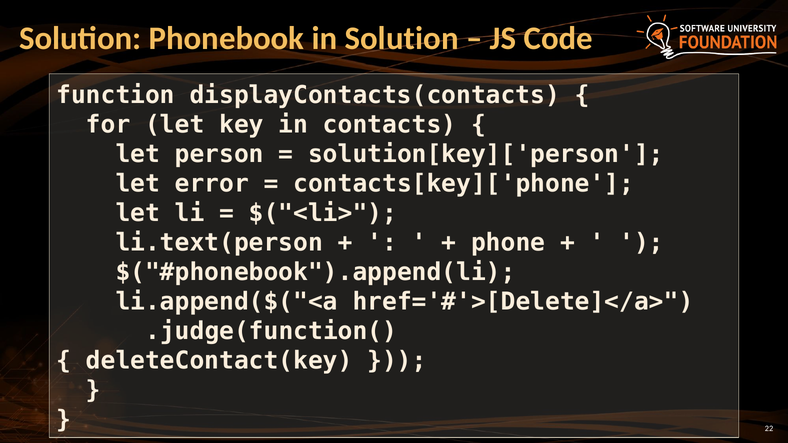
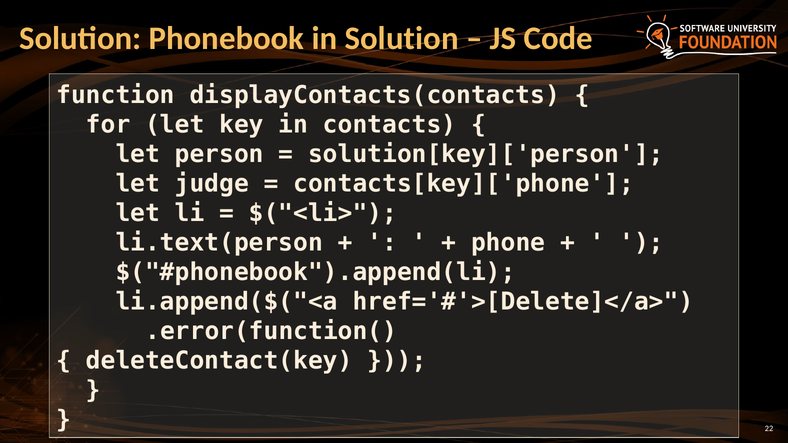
error: error -> judge (212, 184)
.judge(function(: .judge(function( -> .error(function( (271, 331)
